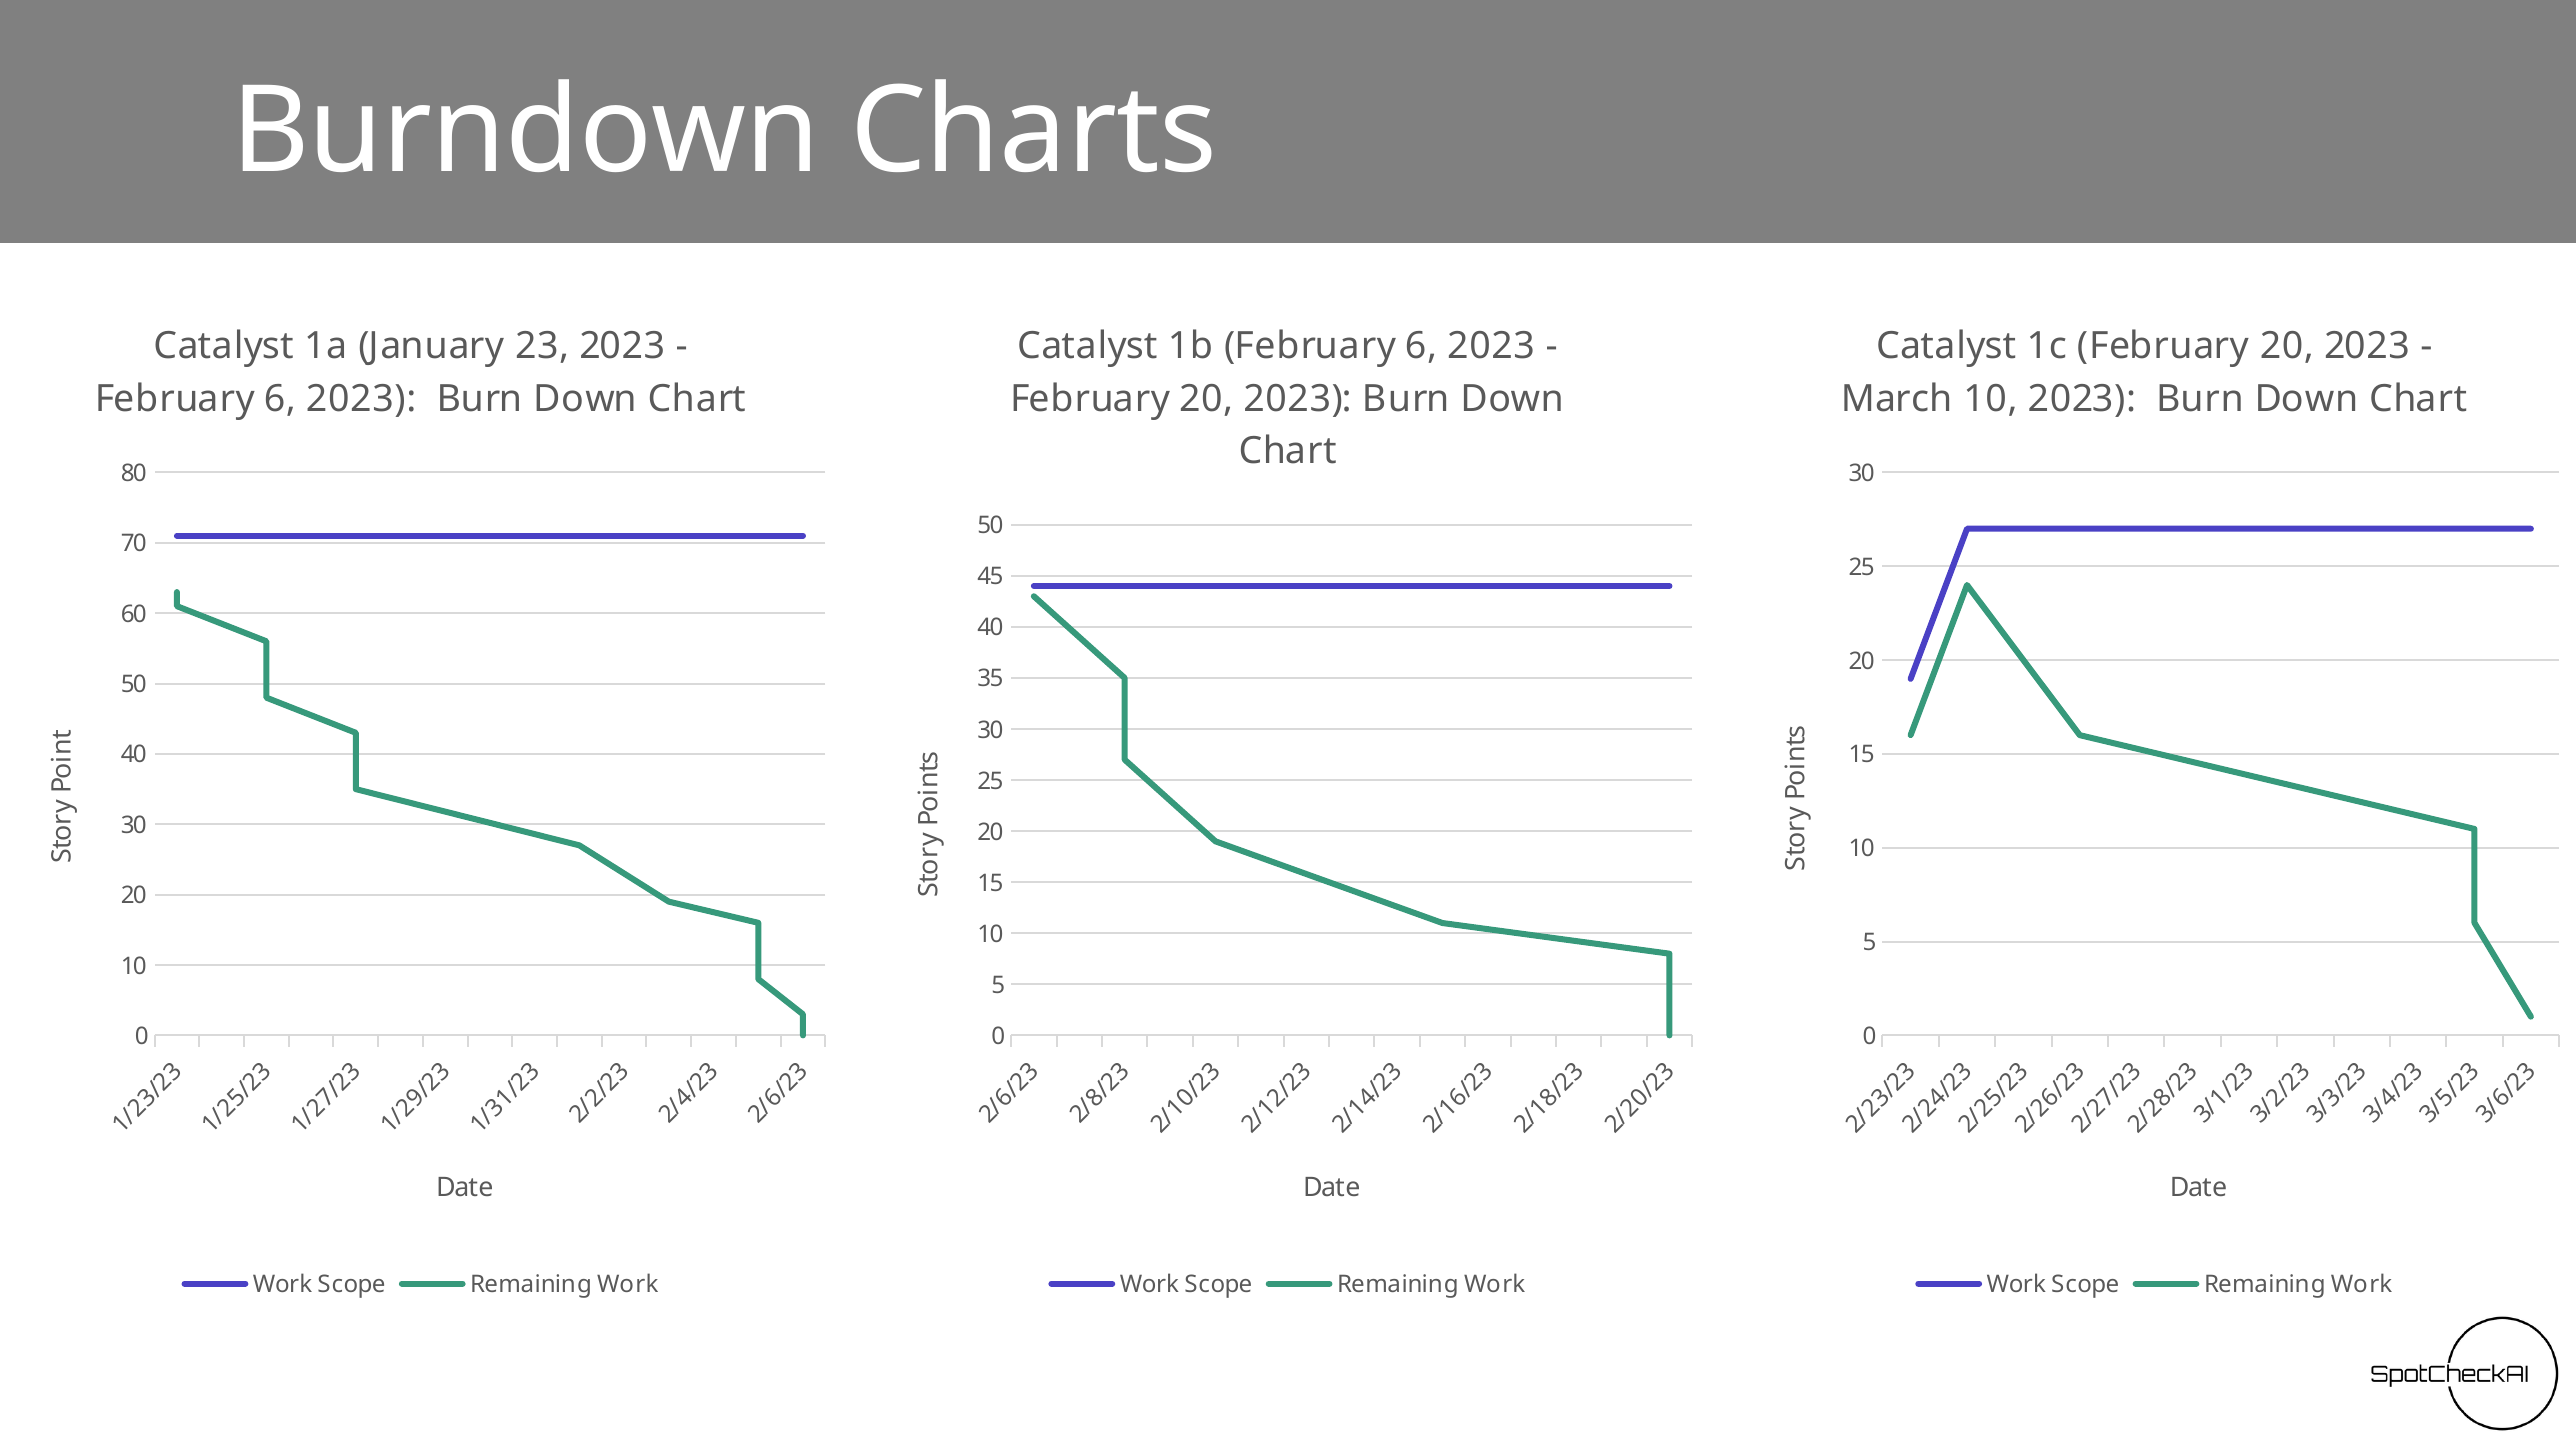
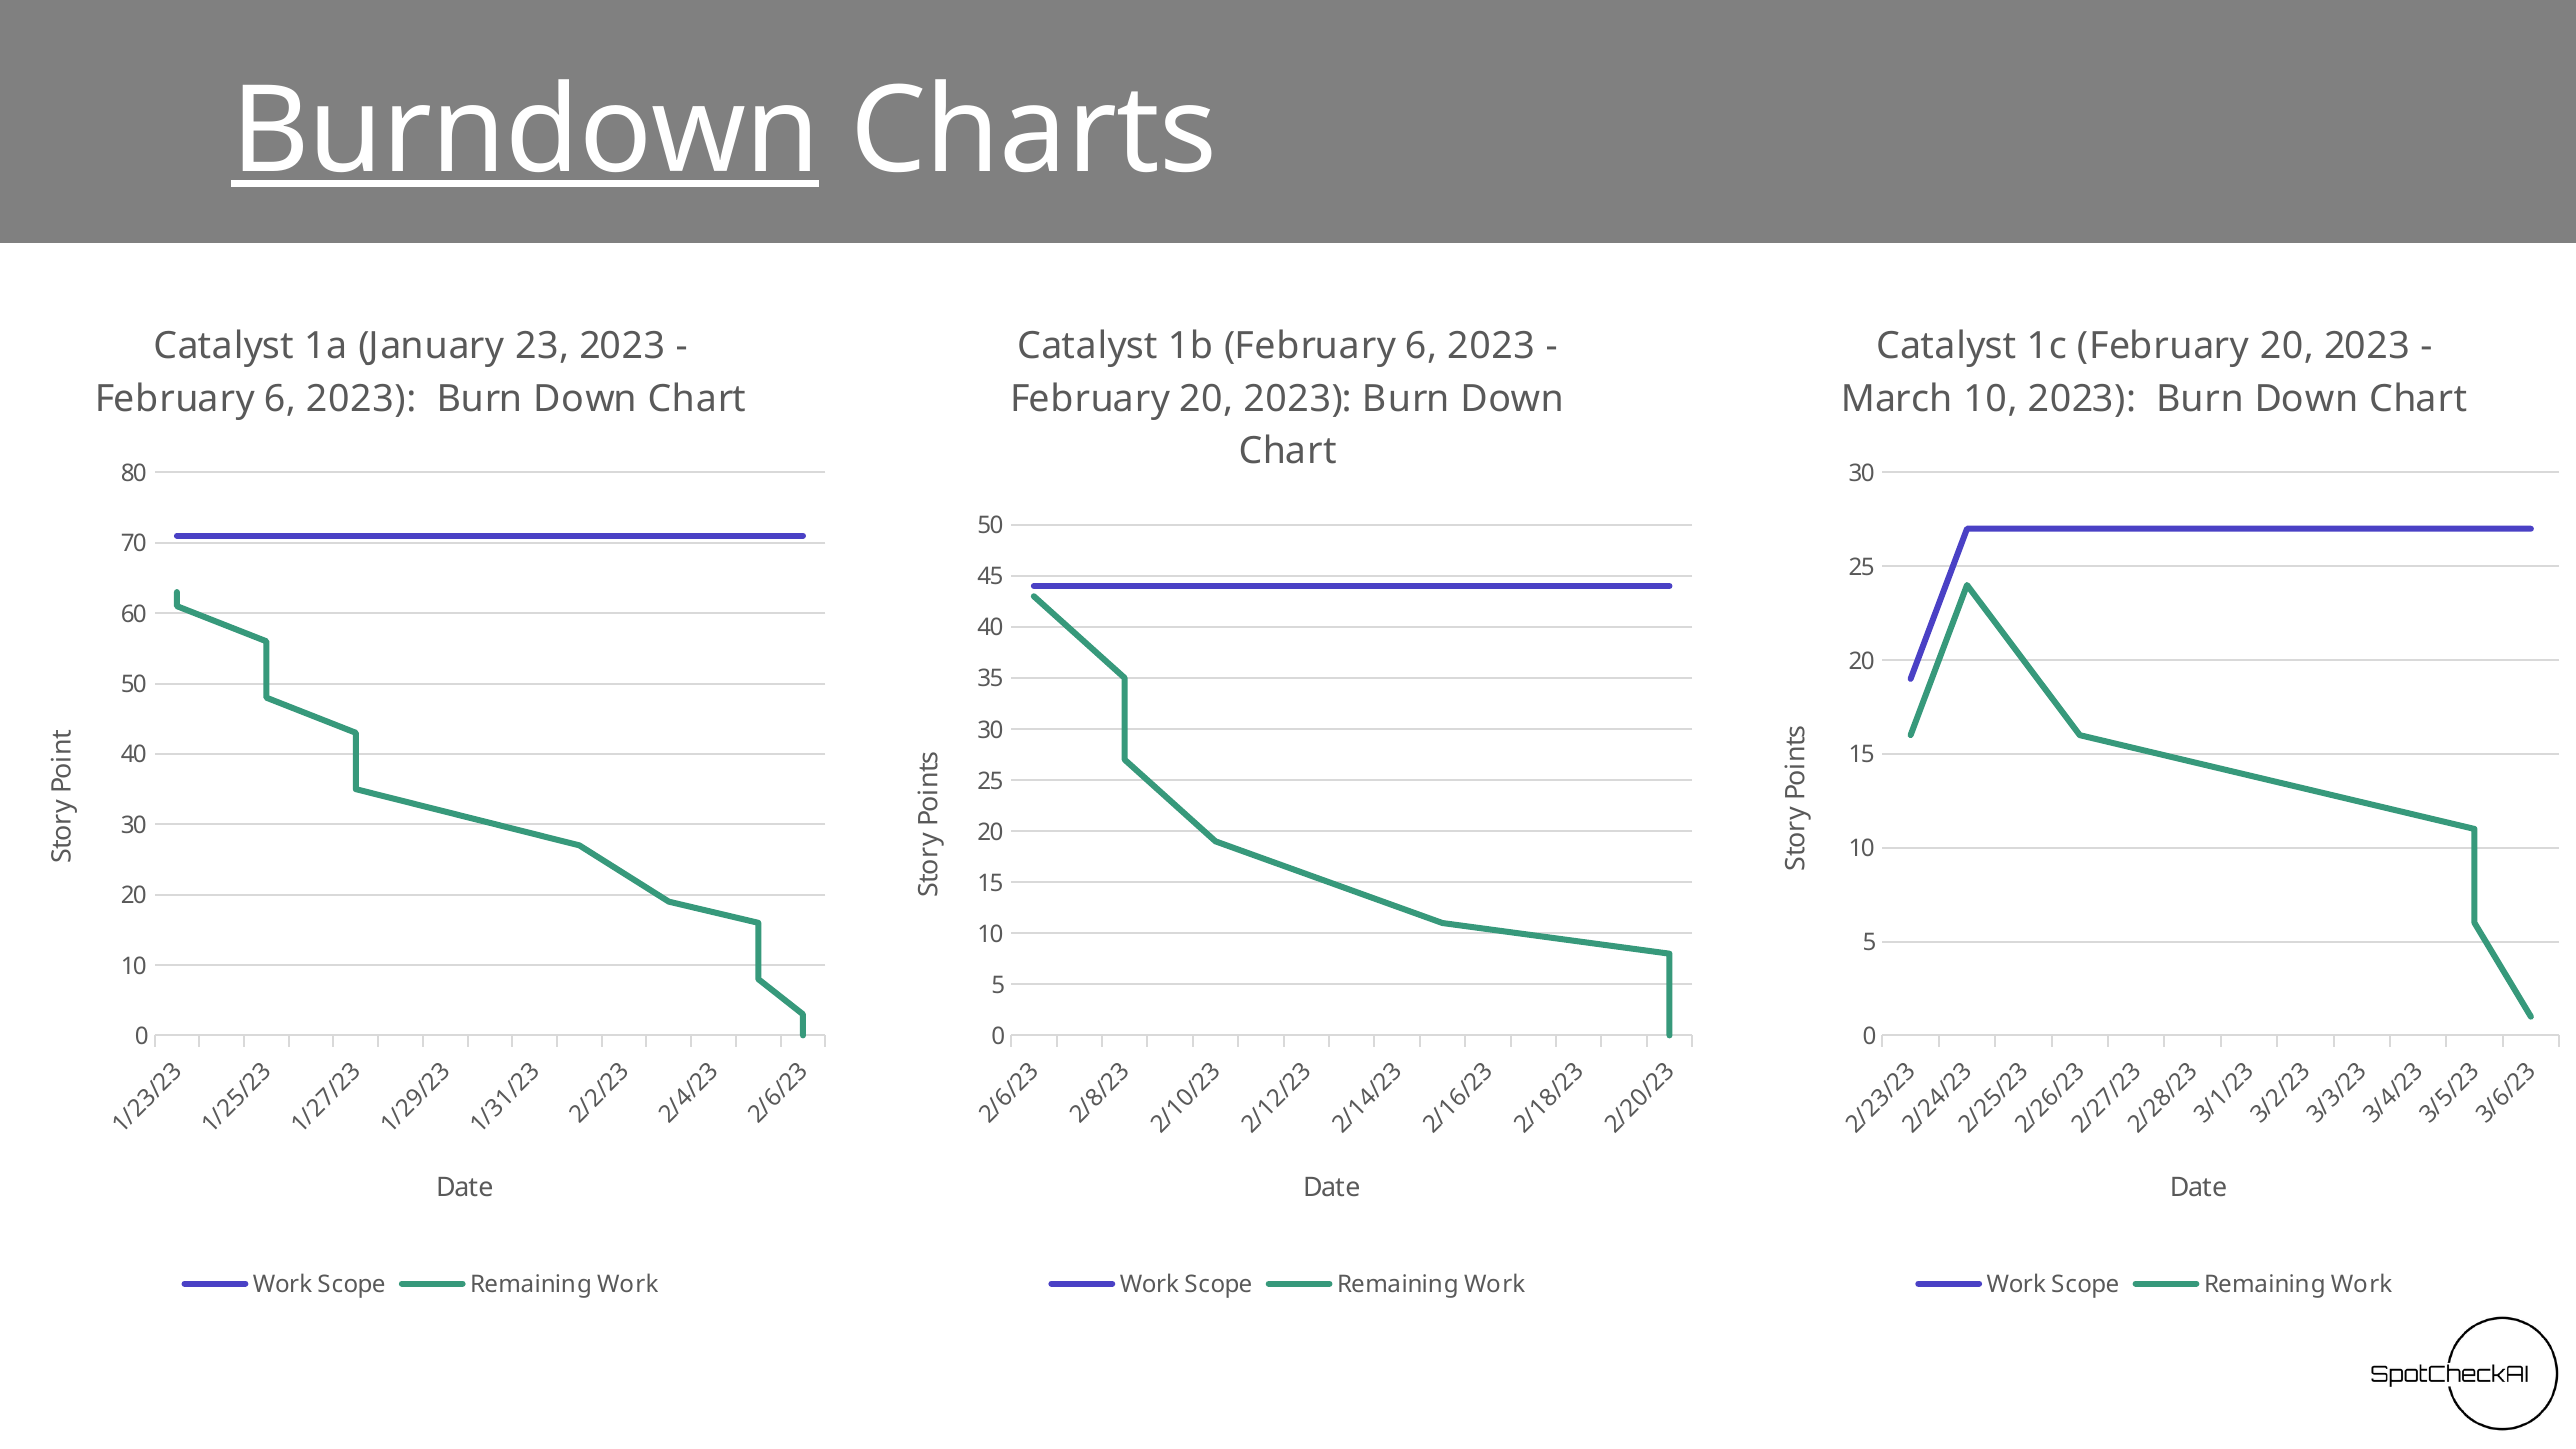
Burndown underline: none -> present (526, 132)
